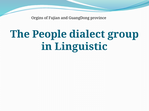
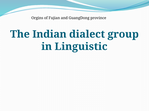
People: People -> Indian (49, 34)
